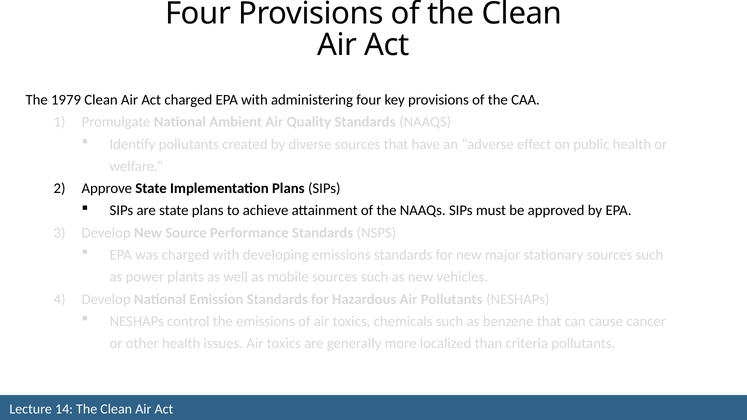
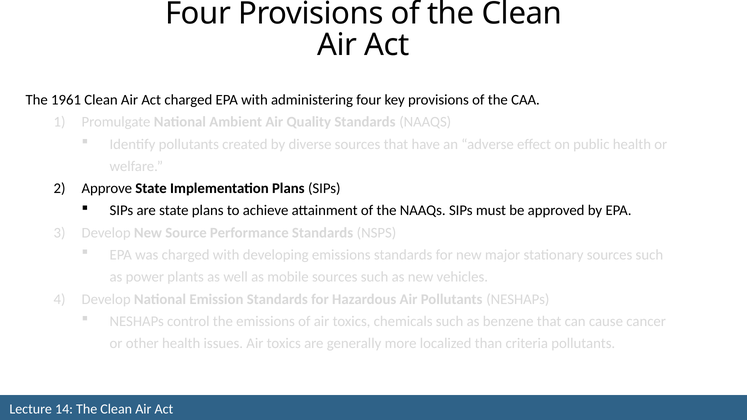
1979: 1979 -> 1961 (66, 100)
